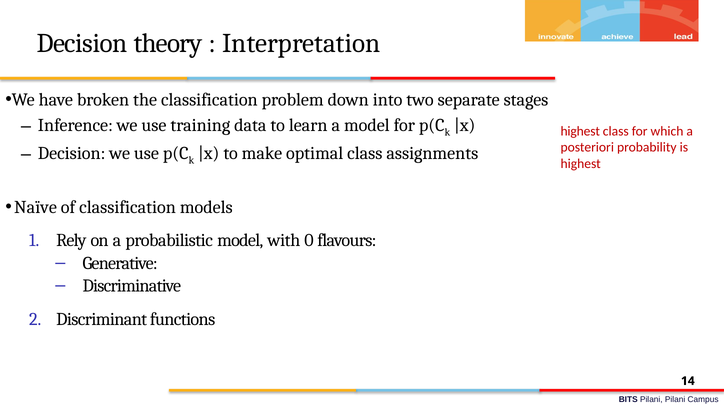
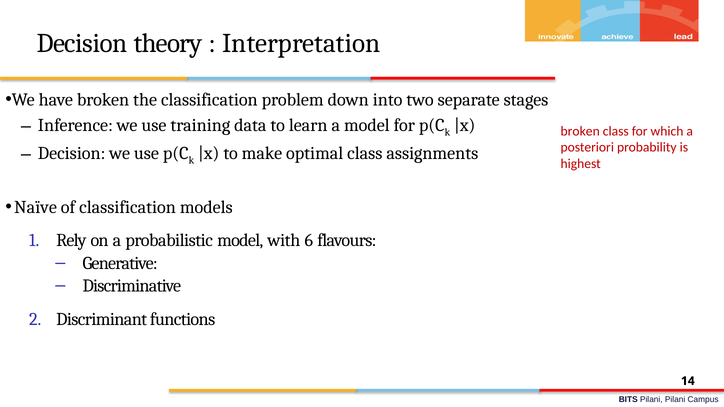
highest: highest -> broken (580, 131)
0: 0 -> 6 (309, 240)
